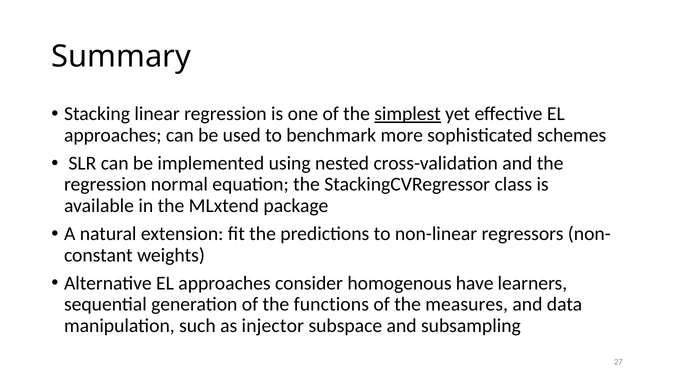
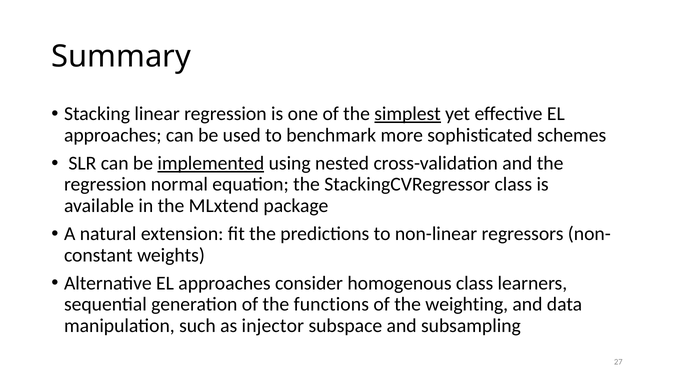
implemented underline: none -> present (211, 163)
homogenous have: have -> class (475, 283)
measures: measures -> weighting (467, 305)
